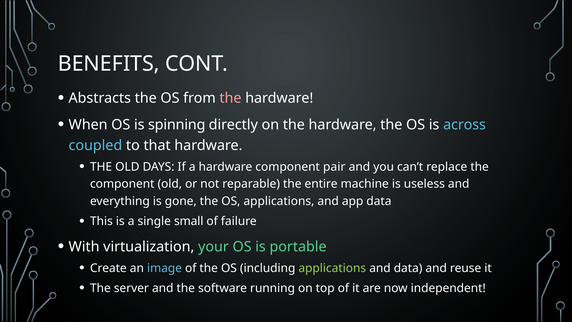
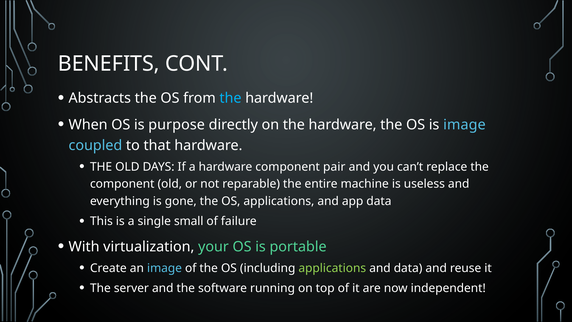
the colour: pink -> light blue (230, 98)
spinning: spinning -> purpose (177, 125)
is across: across -> image (464, 125)
